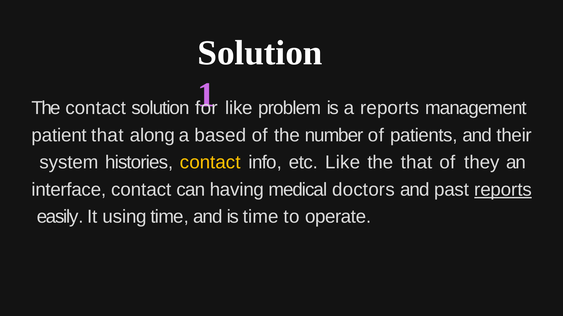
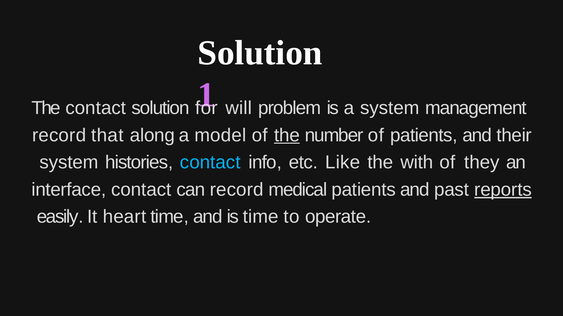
like: like -> will (239, 108)
a reports: reports -> system (390, 108)
patient: patient -> record (59, 136)
based: based -> model (220, 136)
the underline: none -> present (287, 136)
contact colour: yellow -> light blue (210, 163)
the that: that -> with (417, 163)
can having: having -> record (237, 190)
medical doctors: doctors -> patients (364, 190)
using: using -> heart (124, 217)
